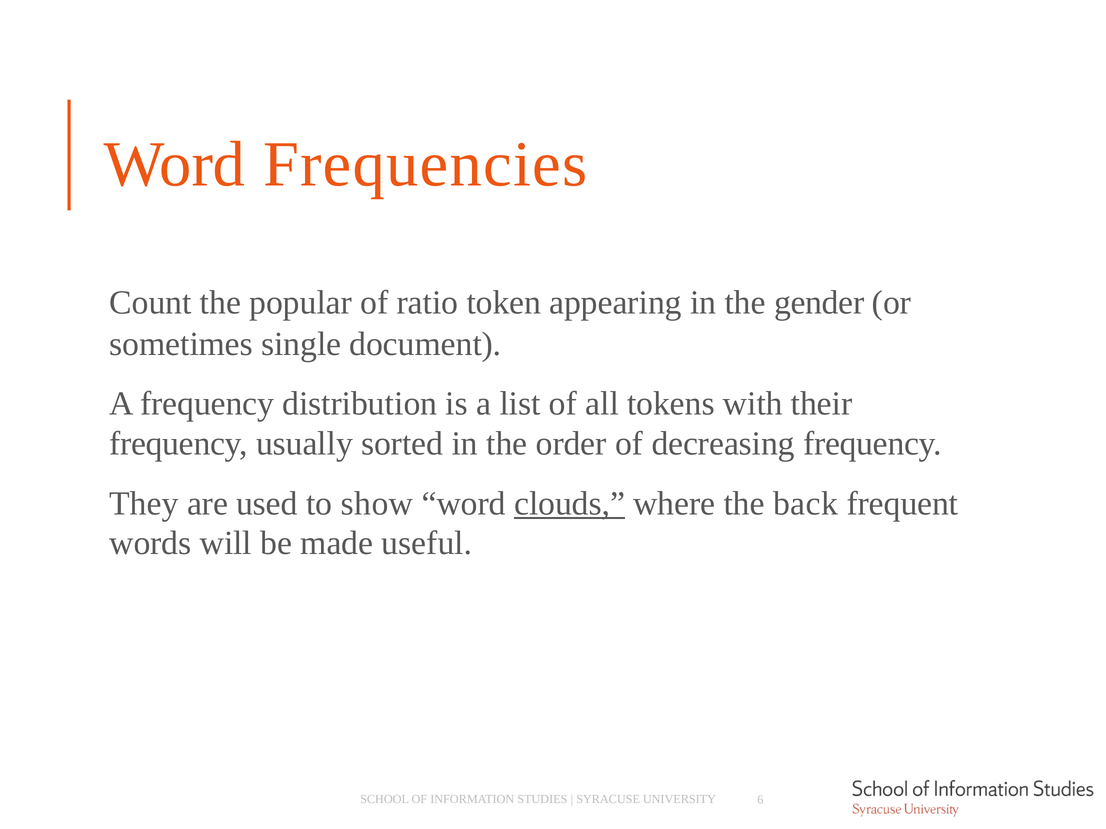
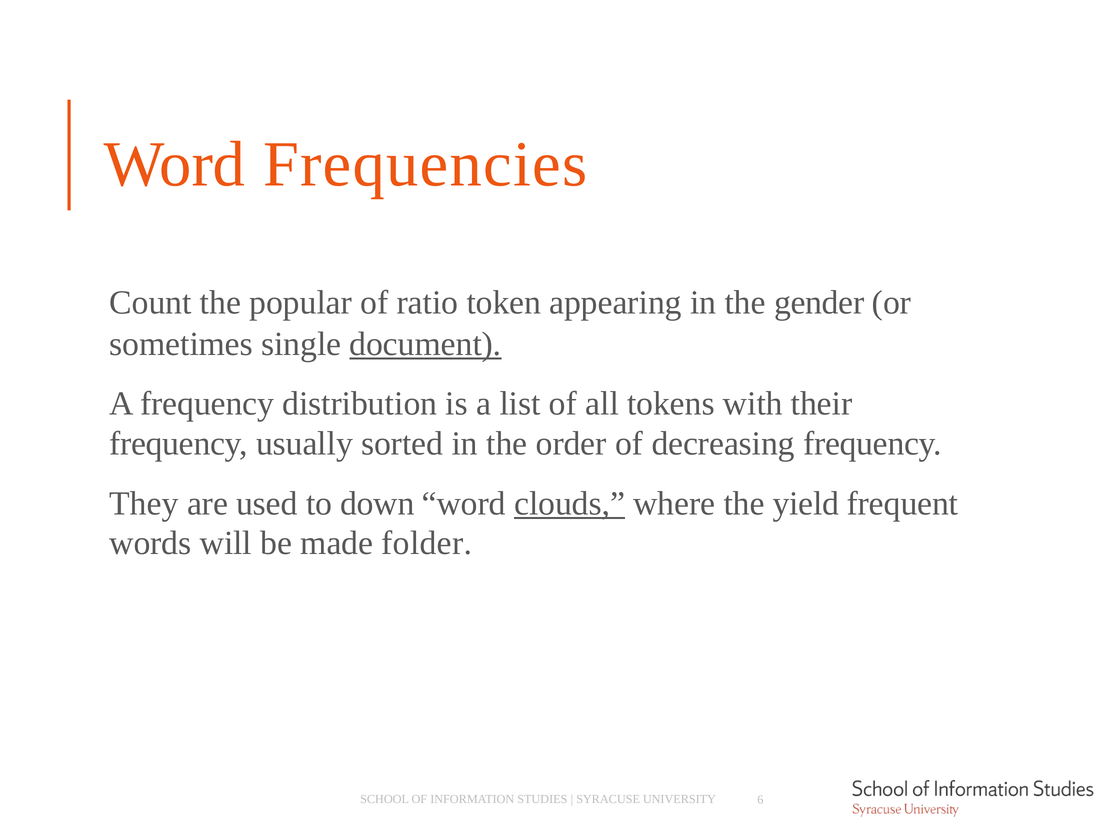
document underline: none -> present (425, 344)
show: show -> down (377, 504)
back: back -> yield (806, 504)
useful: useful -> folder (427, 544)
